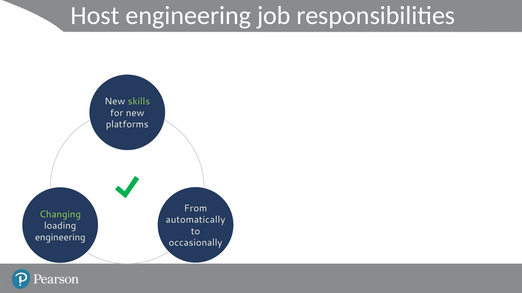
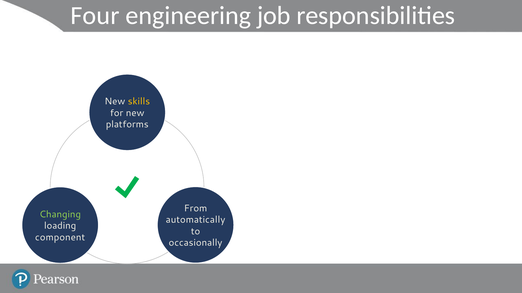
Host: Host -> Four (95, 16)
skills colour: light green -> yellow (139, 102)
engineering: engineering -> component (60, 238)
